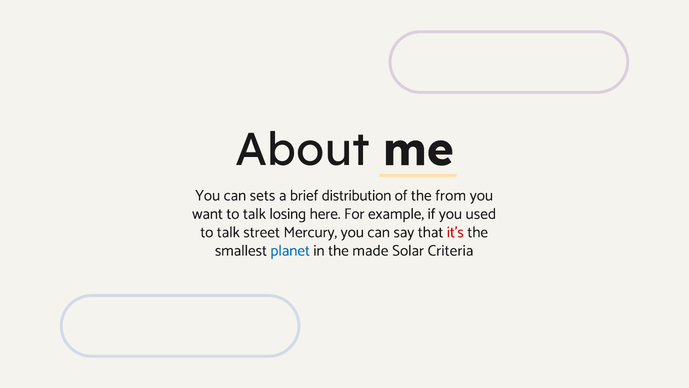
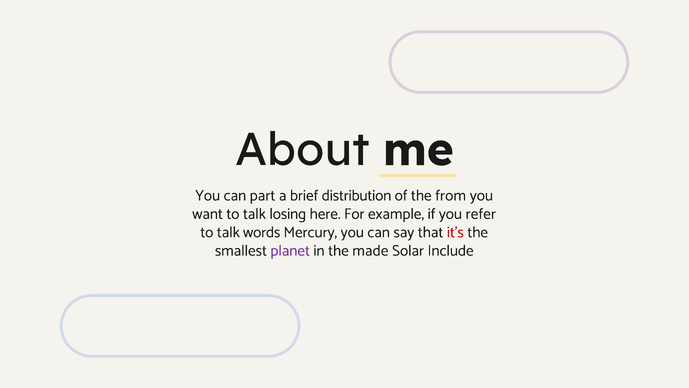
sets: sets -> part (262, 195)
used: used -> refer (481, 214)
street: street -> words (262, 232)
planet colour: blue -> purple (290, 250)
Criteria: Criteria -> Include (451, 250)
